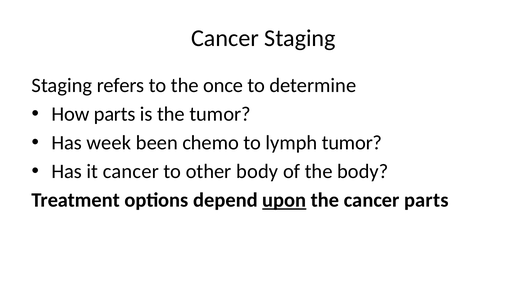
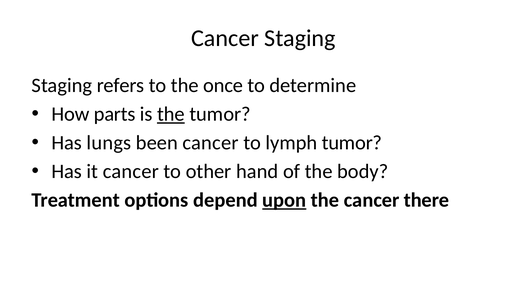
the underline: none -> present (171, 114)
week: week -> lungs (109, 143)
been chemo: chemo -> cancer (210, 143)
other body: body -> hand (257, 172)
cancer parts: parts -> there (427, 200)
